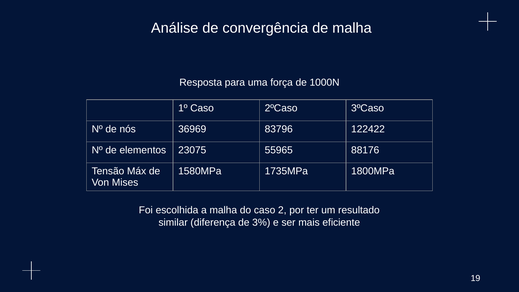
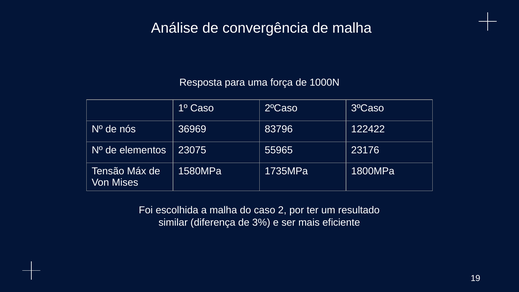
88176: 88176 -> 23176 (365, 150)
